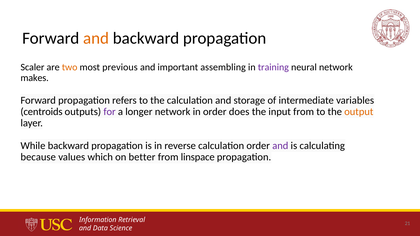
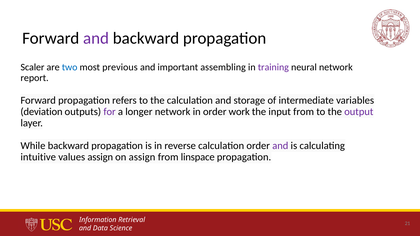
and colour: orange -> purple (96, 38)
two colour: orange -> blue (70, 67)
makes: makes -> report (35, 78)
centroids: centroids -> deviation (41, 112)
does: does -> work (239, 112)
output colour: orange -> purple (359, 112)
because: because -> intuitive (38, 157)
values which: which -> assign (100, 157)
on better: better -> assign (142, 157)
